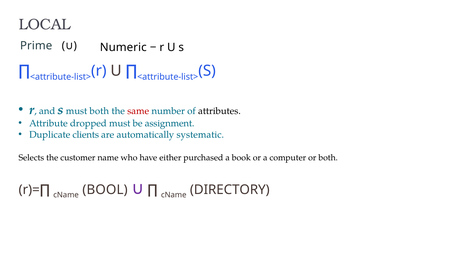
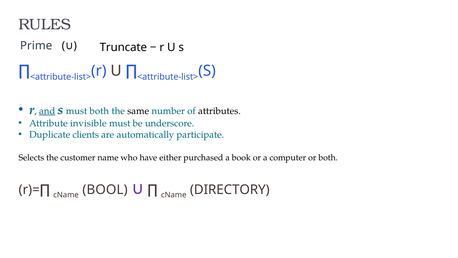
LOCAL: LOCAL -> RULES (45, 25)
Numeric: Numeric -> Truncate (123, 47)
and underline: none -> present (47, 111)
same colour: red -> black (138, 111)
dropped: dropped -> invisible (88, 123)
assignment: assignment -> underscore (170, 123)
systematic: systematic -> participate (200, 134)
